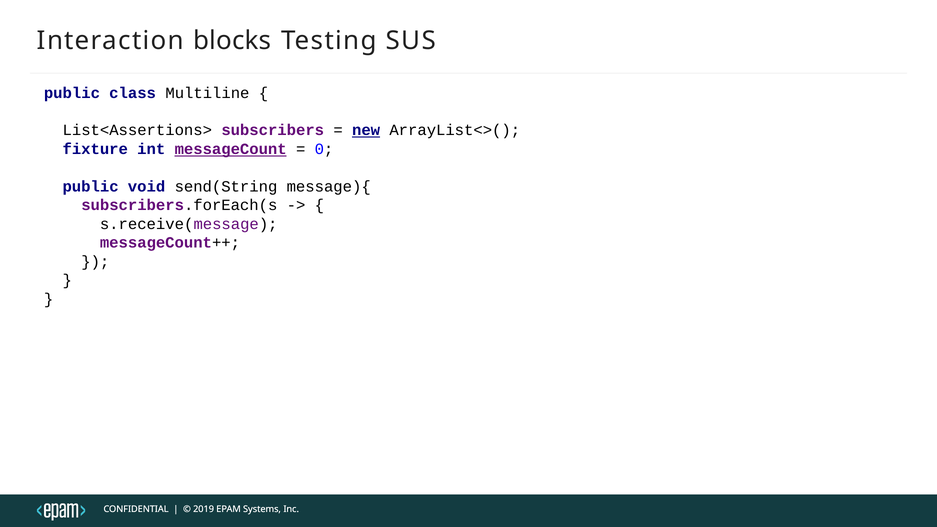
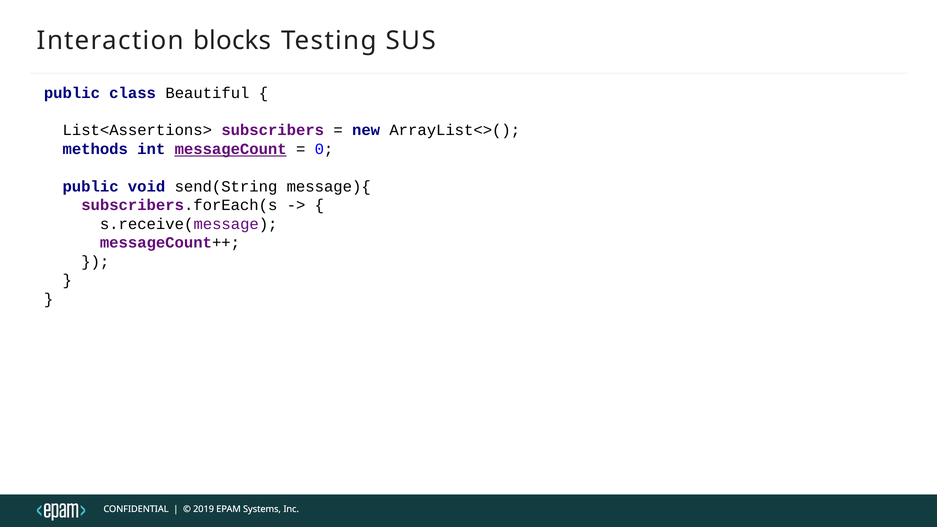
Multiline: Multiline -> Beautiful (207, 93)
new underline: present -> none (366, 130)
fixture: fixture -> methods (95, 149)
